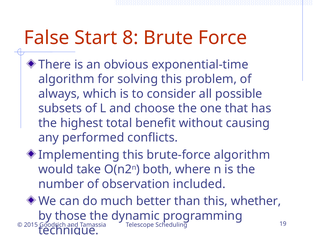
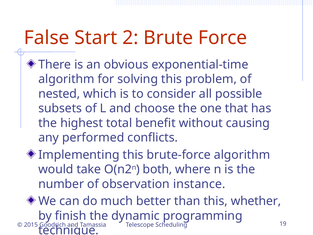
8: 8 -> 2 (130, 38)
always: always -> nested (59, 94)
included: included -> instance (199, 184)
those: those -> finish (71, 216)
